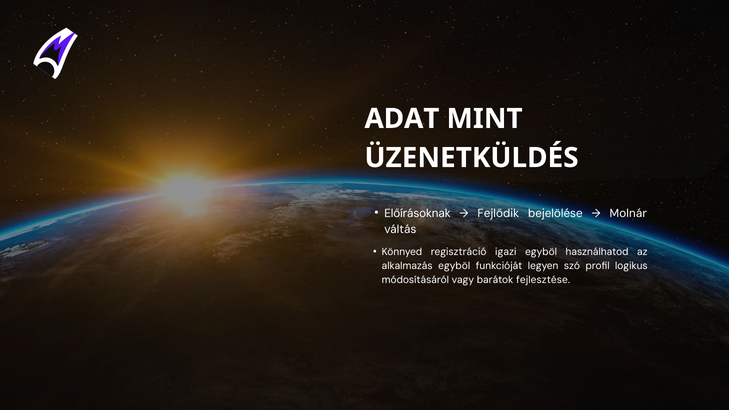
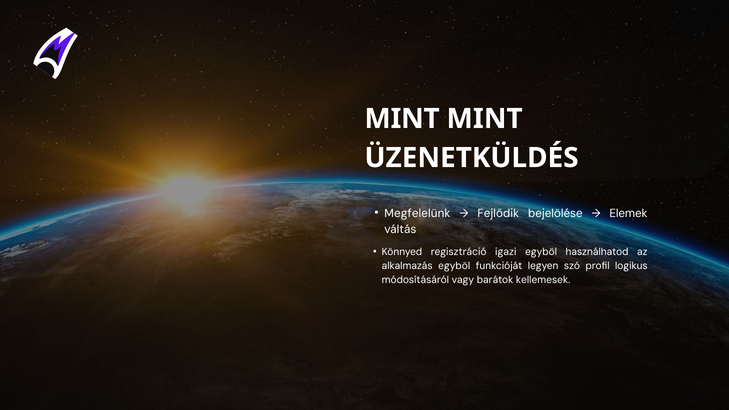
ADAT: ADAT -> MINT (402, 119)
Előírásoknak: Előírásoknak -> Megfelelünk (417, 213)
Molnár: Molnár -> Elemek (628, 213)
fejlesztése: fejlesztése -> kellemesek (543, 280)
